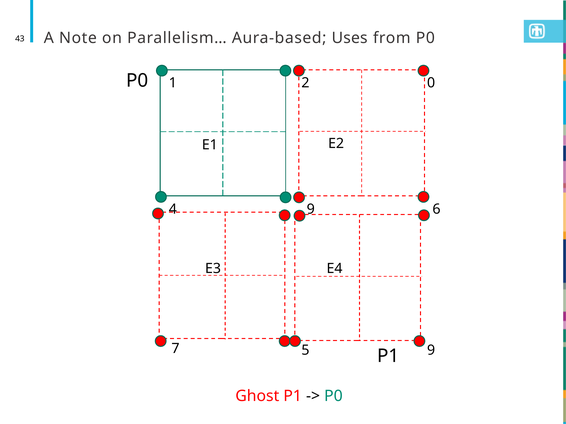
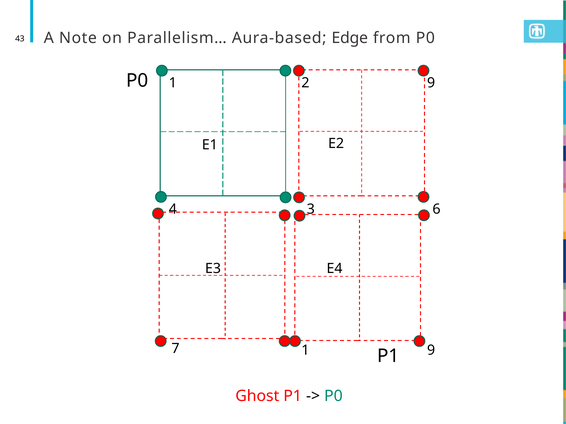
Uses: Uses -> Edge (350, 38)
2 0: 0 -> 9 (431, 83)
4 9: 9 -> 3 (311, 209)
7 5: 5 -> 1 (305, 351)
